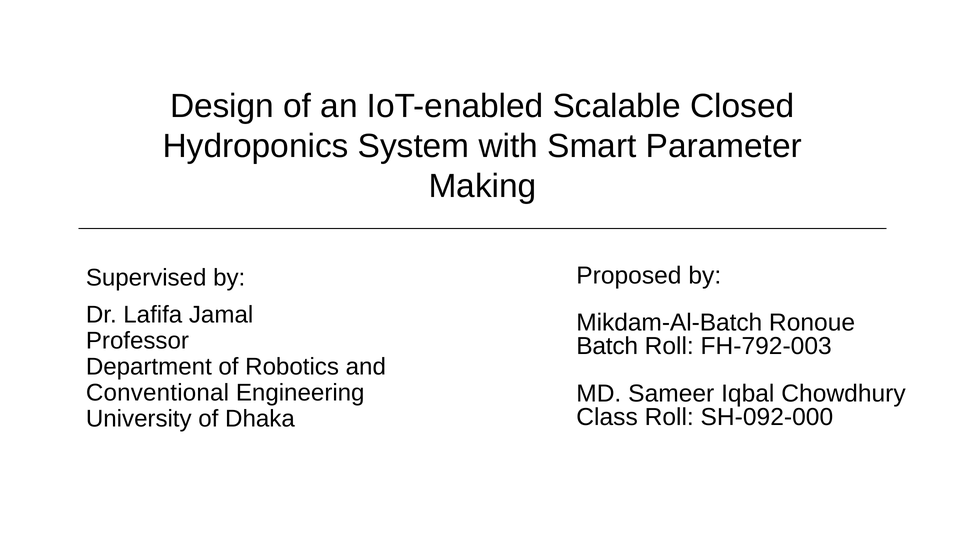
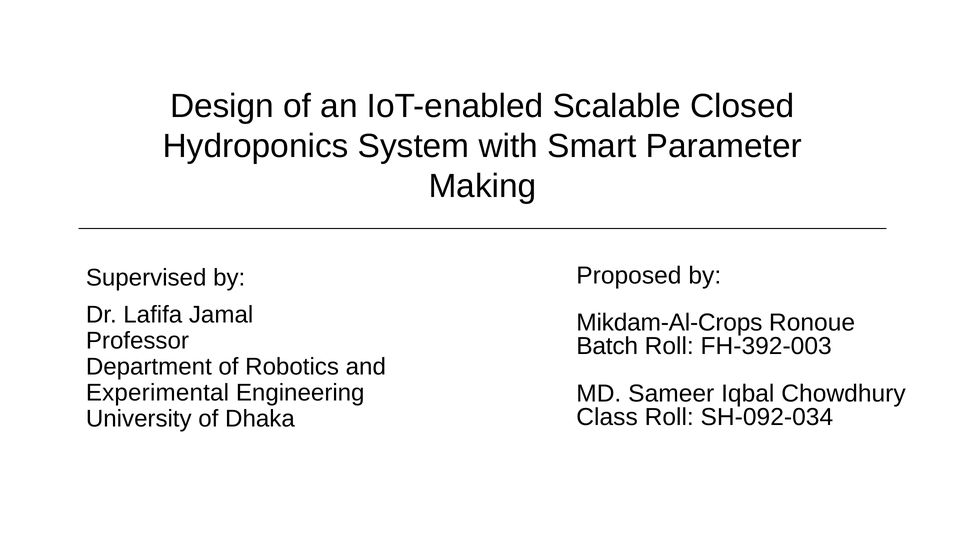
Mikdam-Al-Batch: Mikdam-Al-Batch -> Mikdam-Al-Crops (669, 323)
FH-792-003: FH-792-003 -> FH-392-003 (766, 346)
Conventional: Conventional -> Experimental (157, 393)
SH-092-000: SH-092-000 -> SH-092-034 (767, 417)
